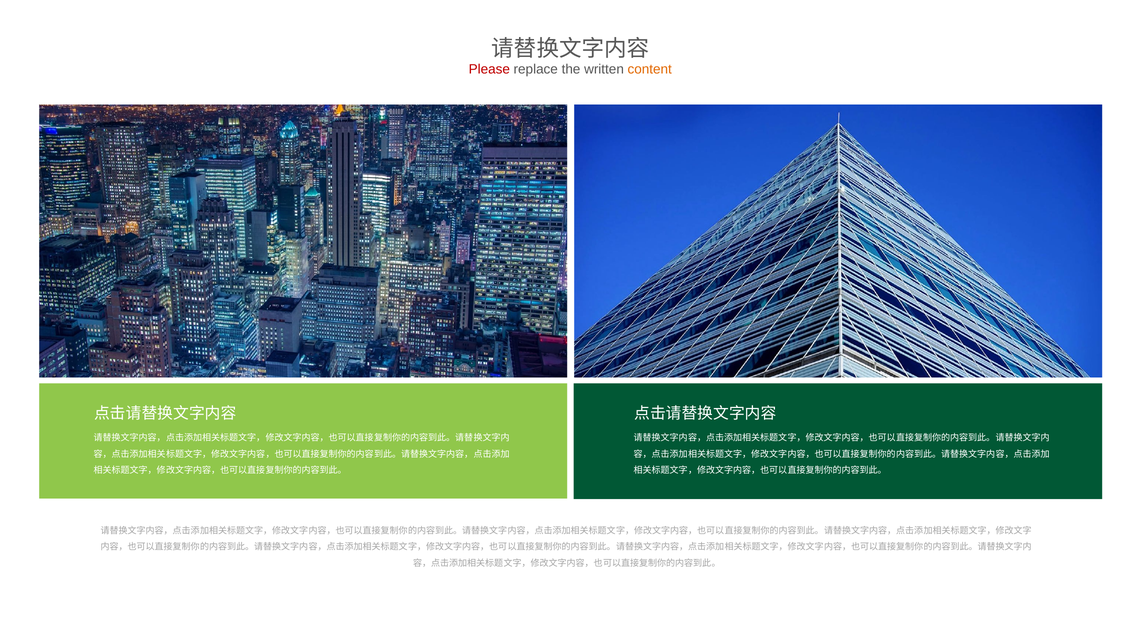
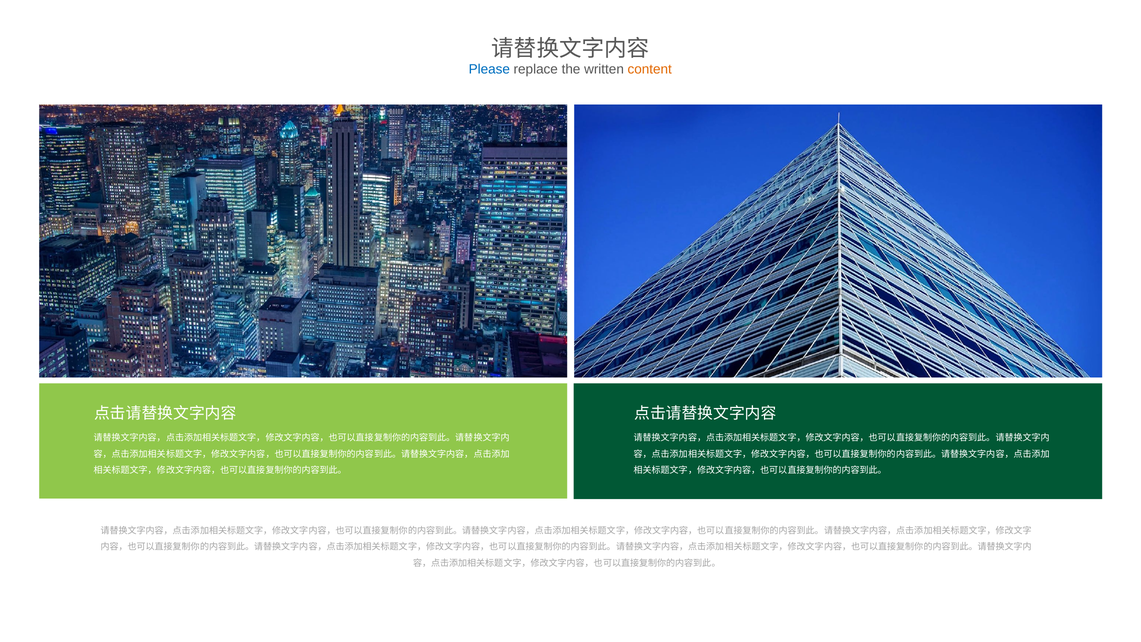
Please colour: red -> blue (489, 69)
